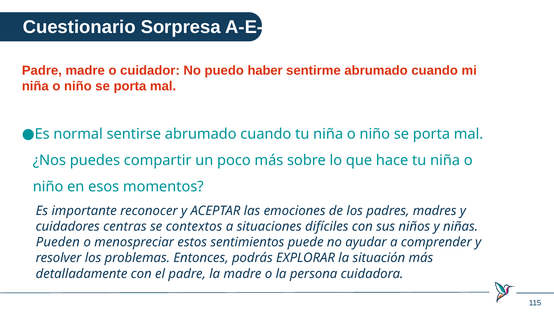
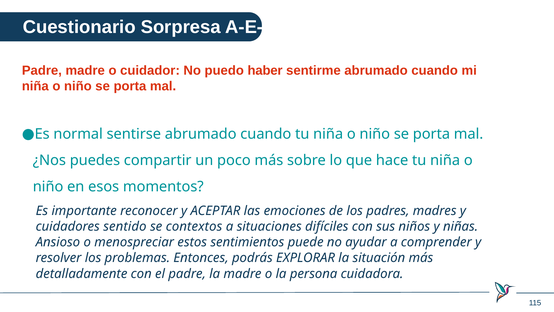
centras: centras -> sentido (125, 226)
Pueden: Pueden -> Ansioso (58, 242)
